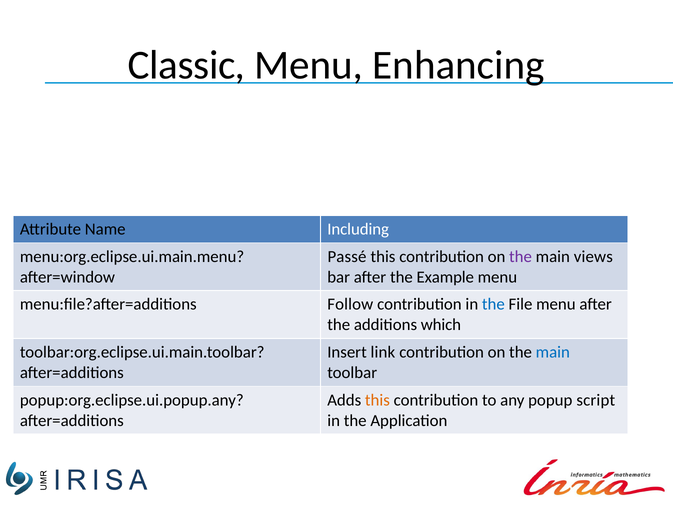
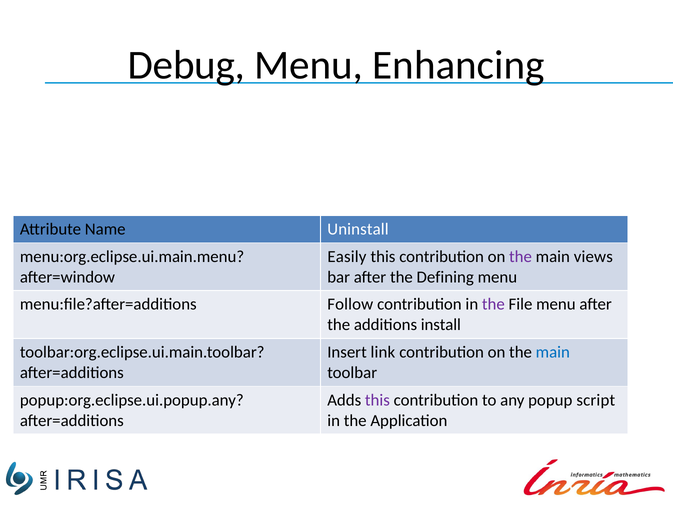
Classic: Classic -> Debug (186, 65)
Including: Including -> Uninstall (358, 229)
Passé: Passé -> Easily (347, 256)
Example: Example -> Defining (445, 277)
the colour: blue -> purple (493, 304)
which: which -> install (441, 325)
this colour: orange -> purple (377, 400)
